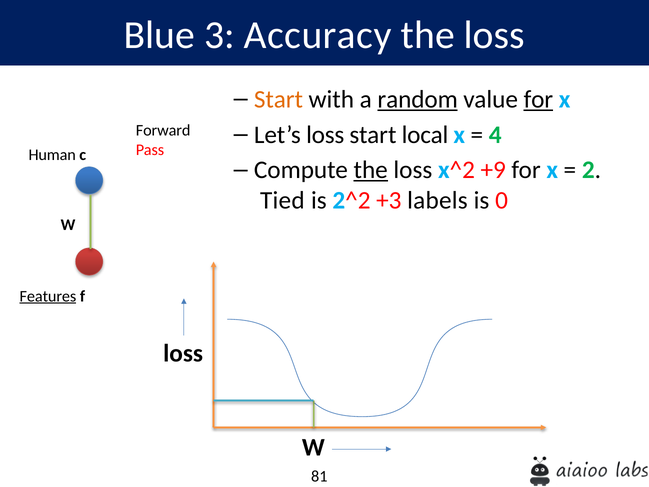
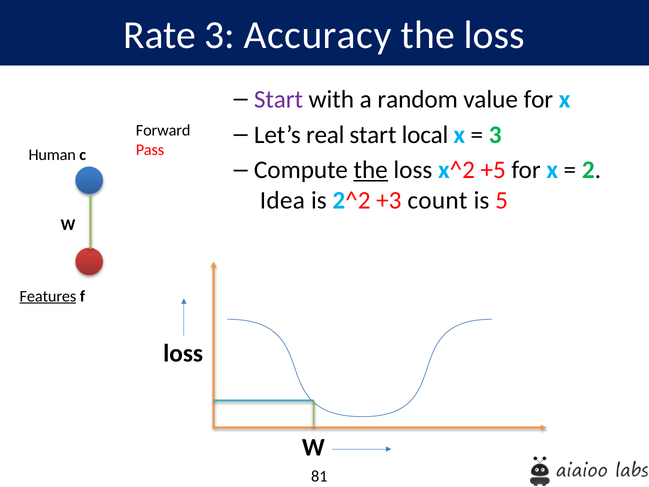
Blue: Blue -> Rate (160, 35)
Start colour: orange -> purple (278, 99)
random underline: present -> none (418, 99)
for underline: present -> none (538, 99)
Let’s loss: loss -> real (325, 135)
4: 4 -> 3 (495, 135)
+9: +9 -> +5 (493, 170)
Tied: Tied -> Idea (282, 200)
labels: labels -> count (437, 200)
0: 0 -> 5 (502, 200)
